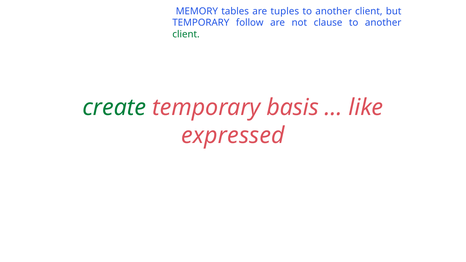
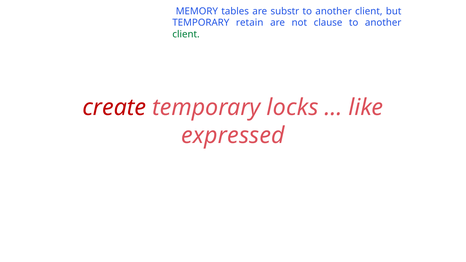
tuples: tuples -> substr (285, 11)
follow: follow -> retain (250, 23)
create colour: green -> red (114, 108)
basis: basis -> locks (293, 108)
